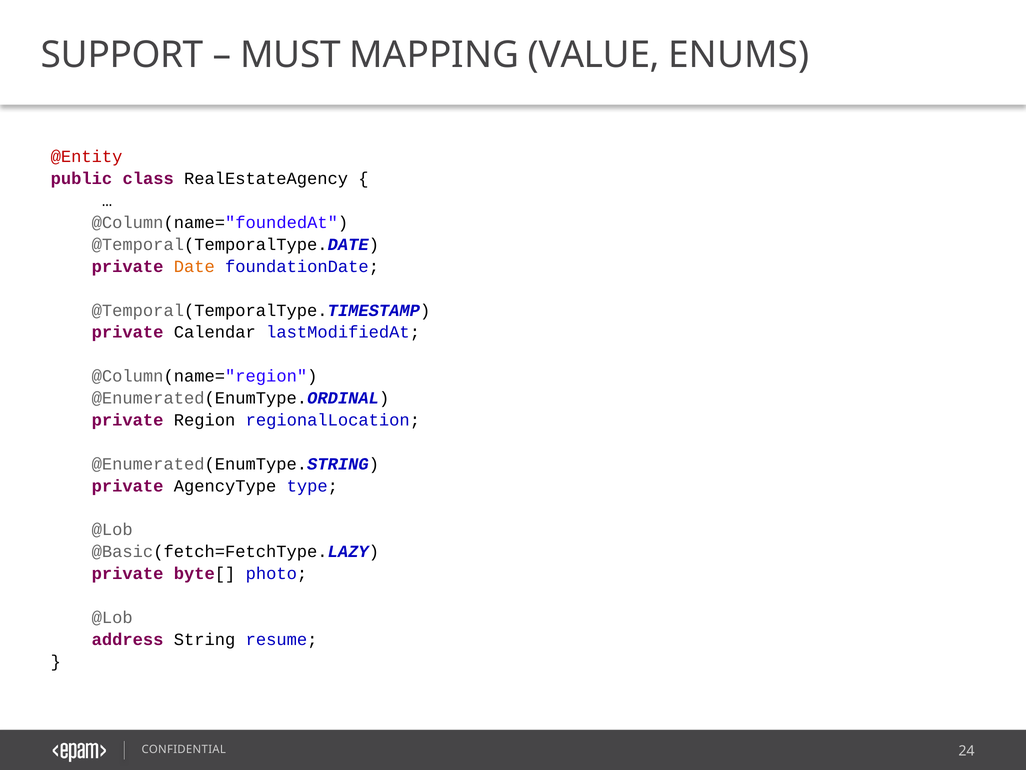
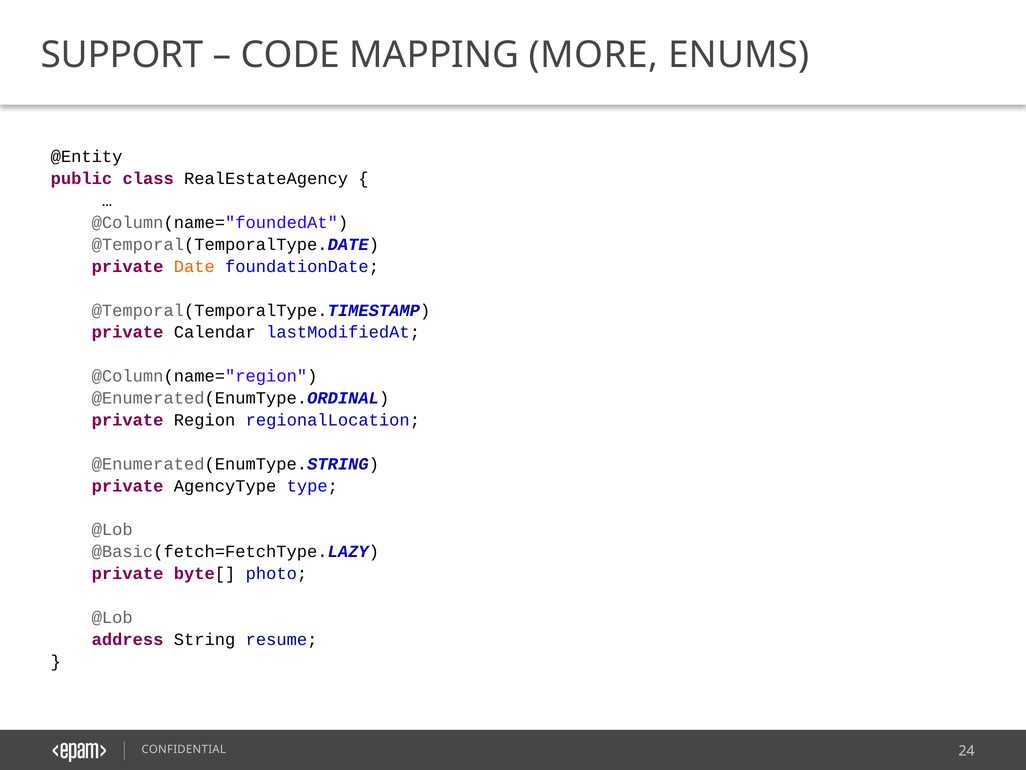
MUST: MUST -> CODE (290, 55)
VALUE: VALUE -> MORE (594, 55)
@Entity colour: red -> black (87, 157)
